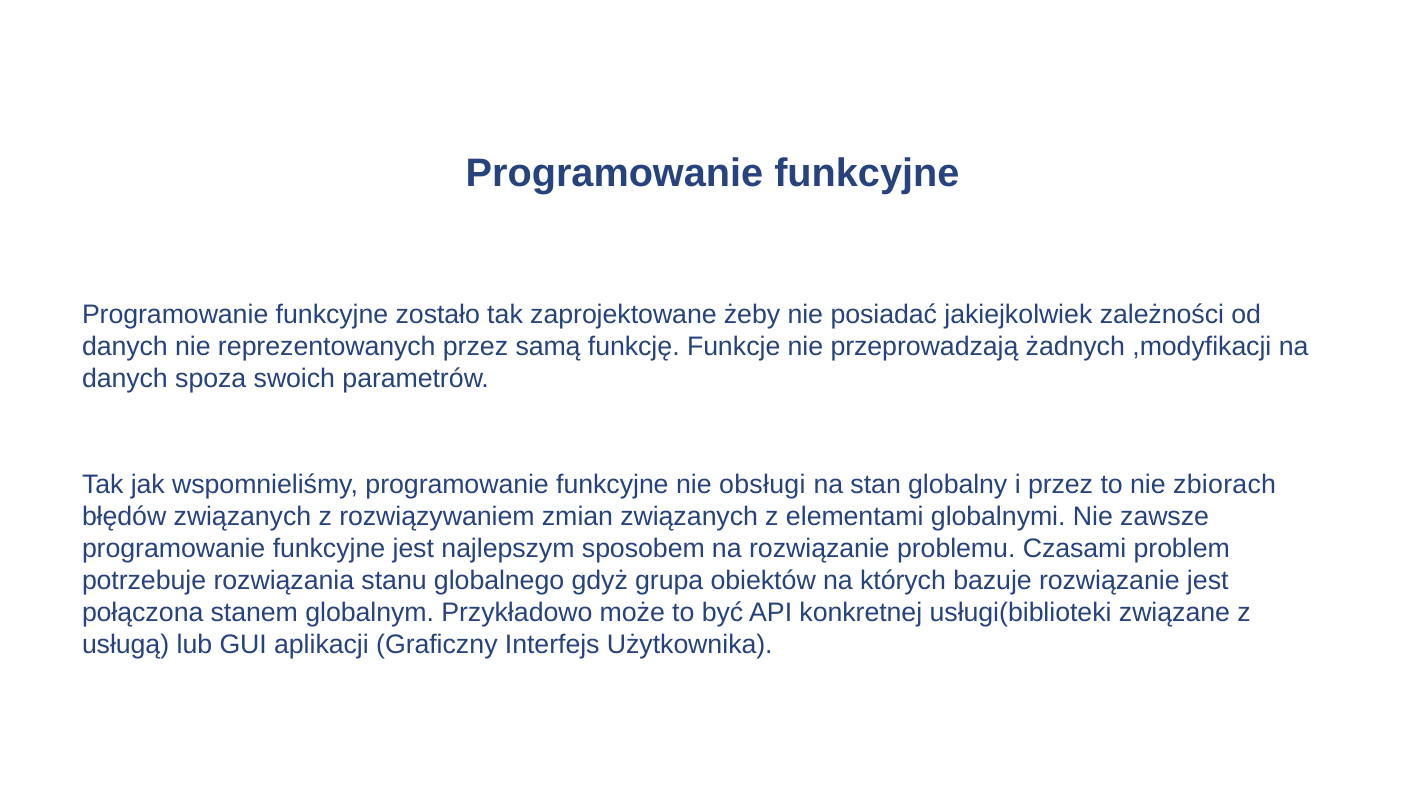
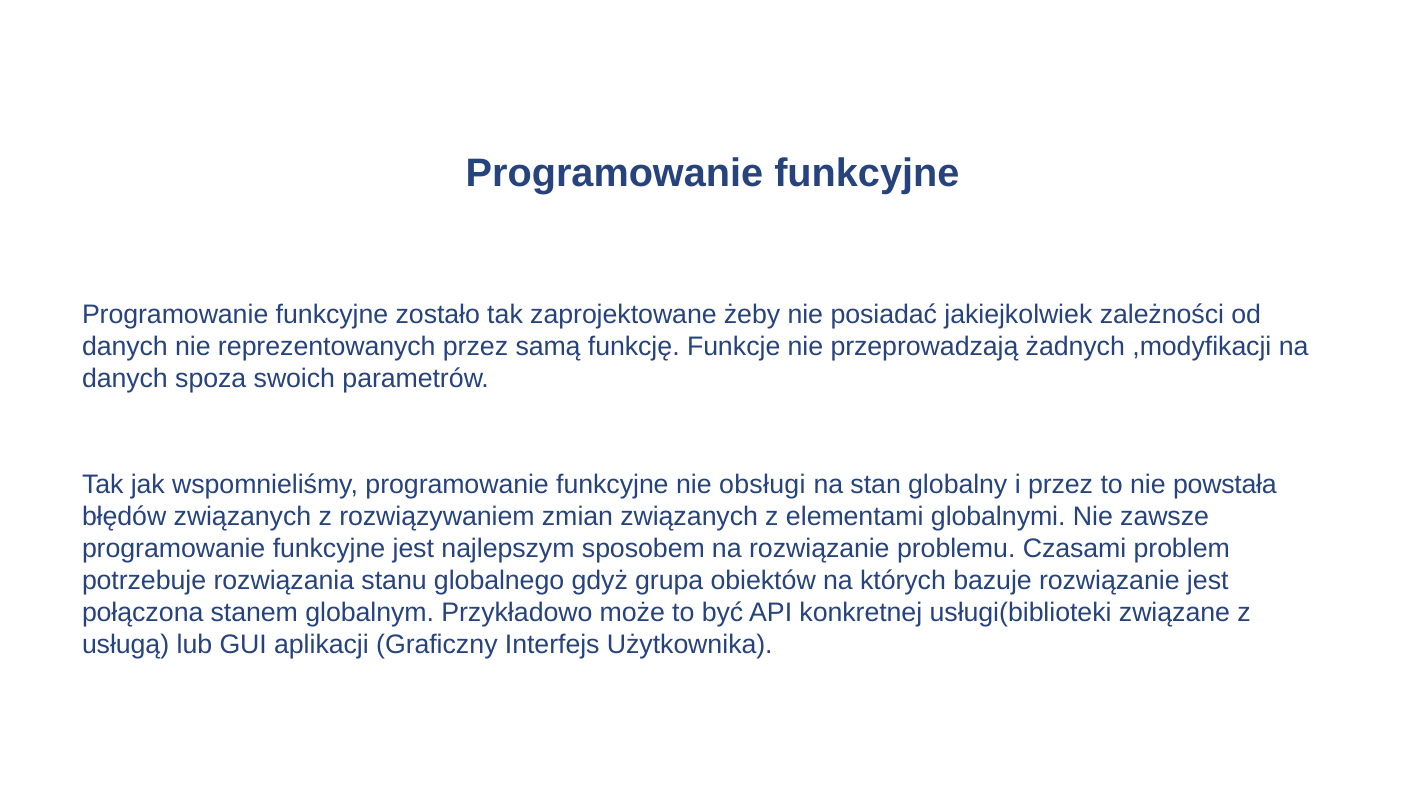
zbiorach: zbiorach -> powstała (1225, 484)
